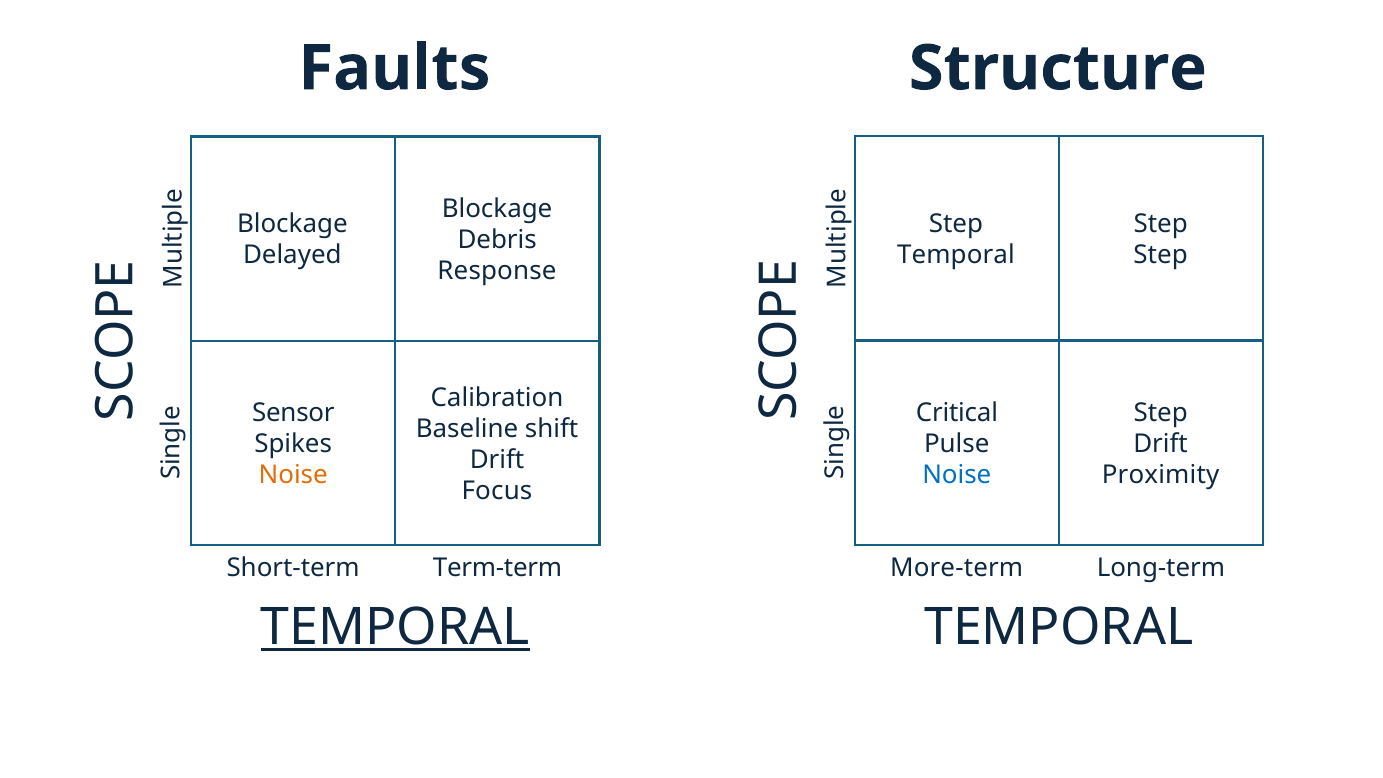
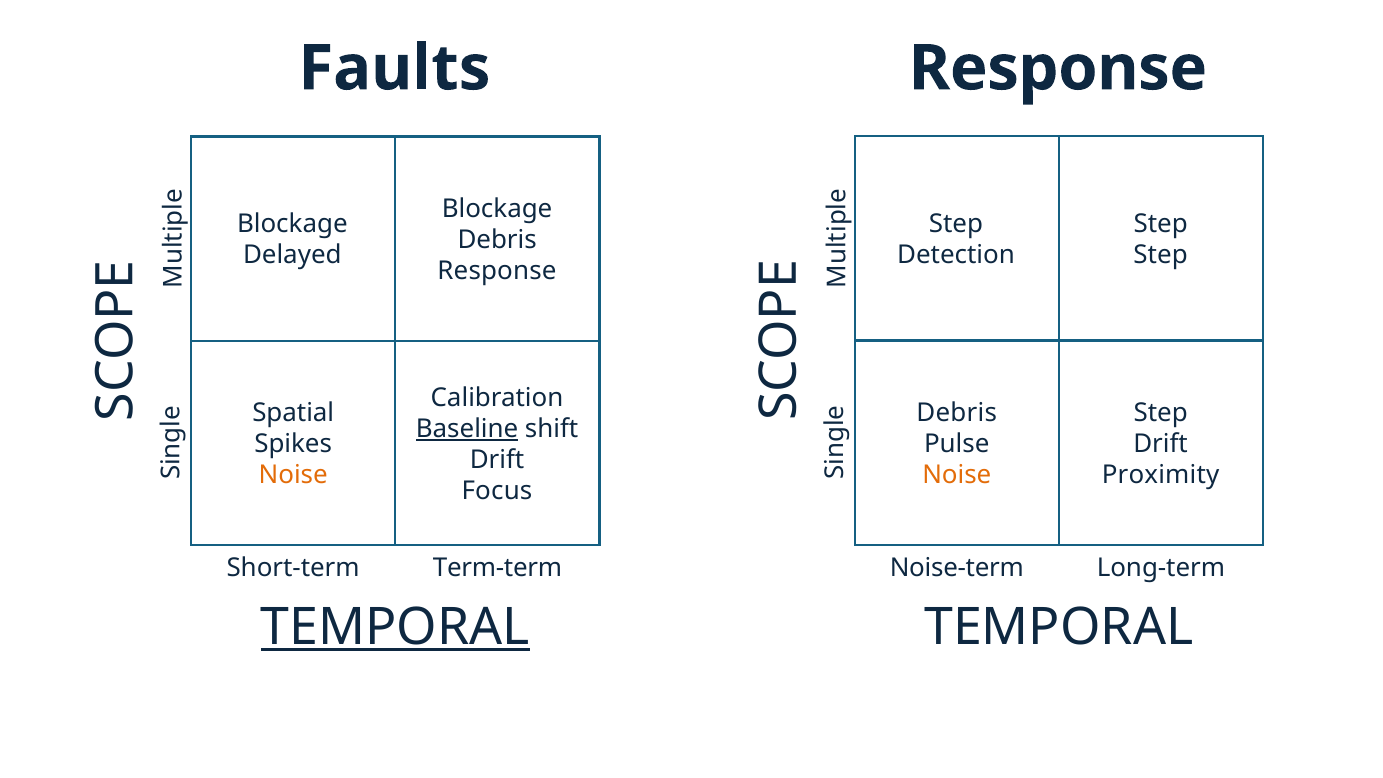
Faults Structure: Structure -> Response (1058, 68)
Temporal: Temporal -> Detection (956, 255)
Critical: Critical -> Debris (957, 413)
Sensor: Sensor -> Spatial (293, 413)
Baseline underline: none -> present (467, 429)
Noise colour: blue -> orange (957, 475)
More-term: More-term -> Noise-term (957, 567)
